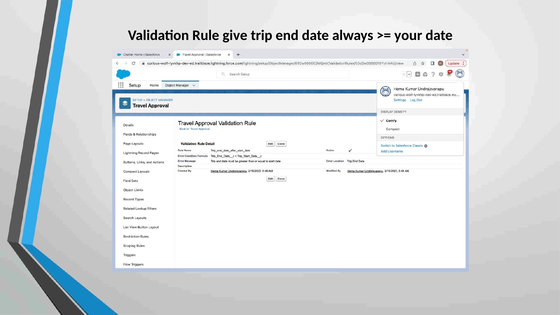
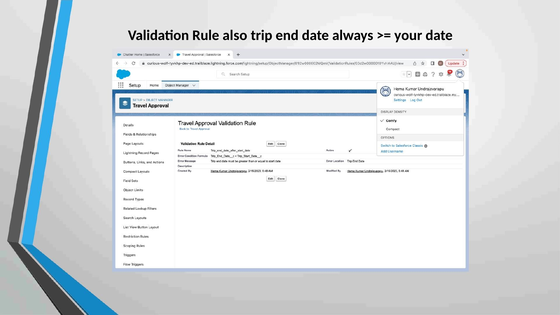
give: give -> also (235, 35)
